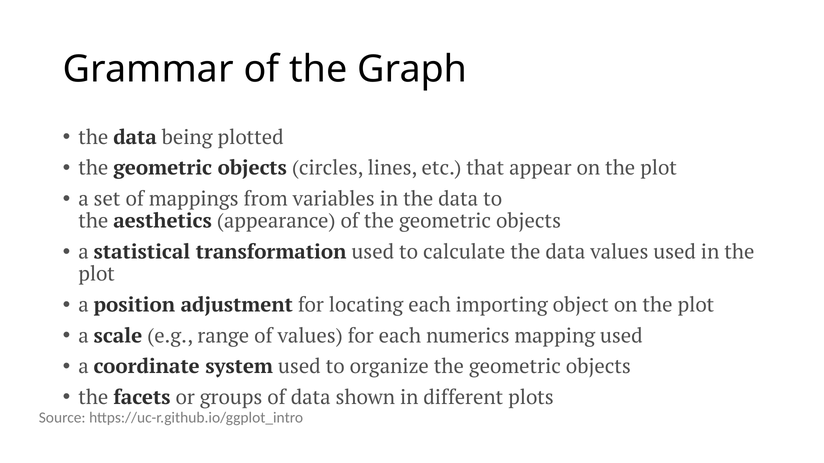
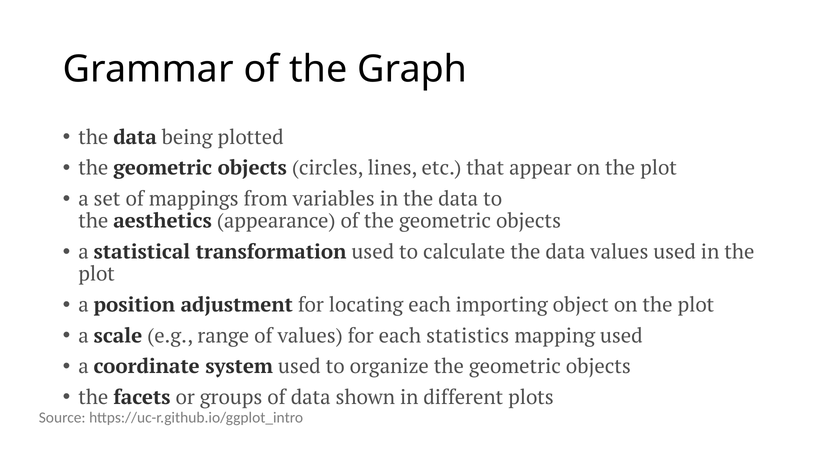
numerics: numerics -> statistics (468, 336)
